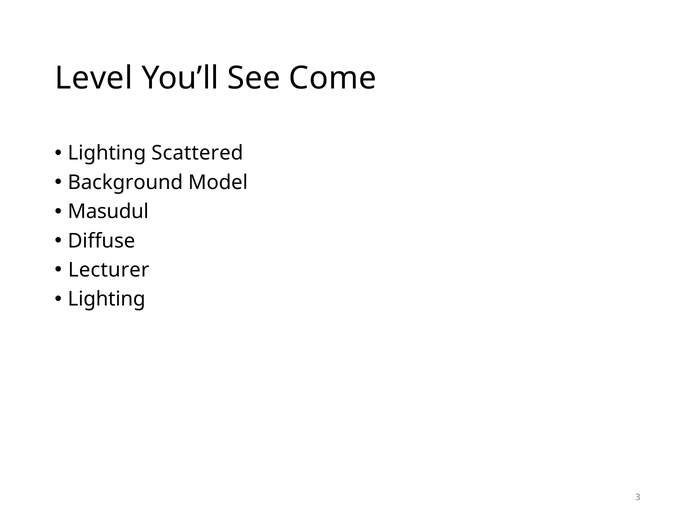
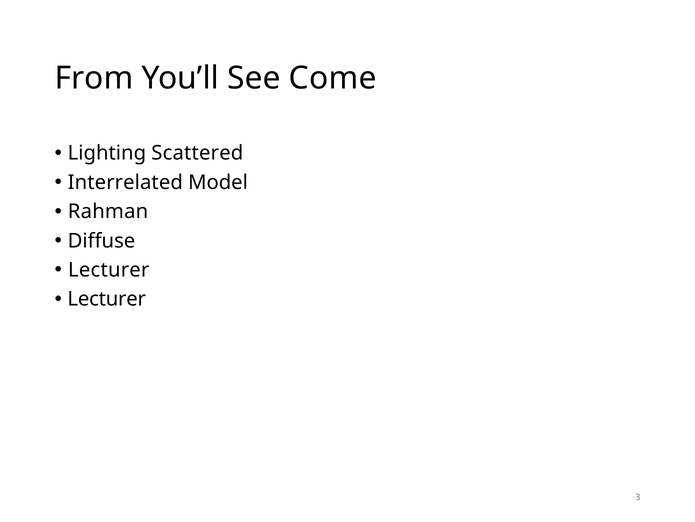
Level: Level -> From (94, 78)
Background: Background -> Interrelated (125, 182)
Masudul: Masudul -> Rahman (108, 211)
Lighting: Lighting -> Lecturer (107, 299)
